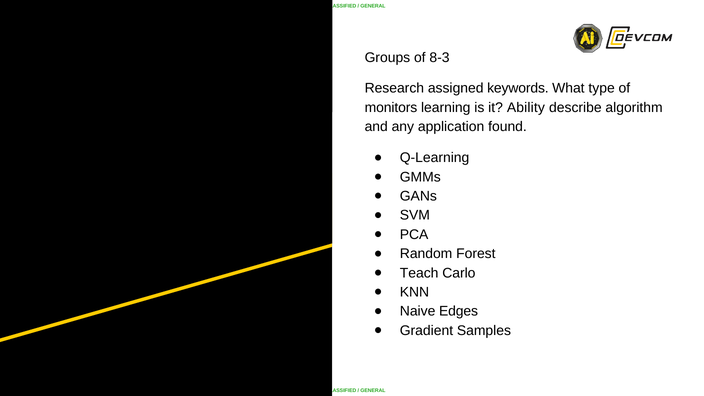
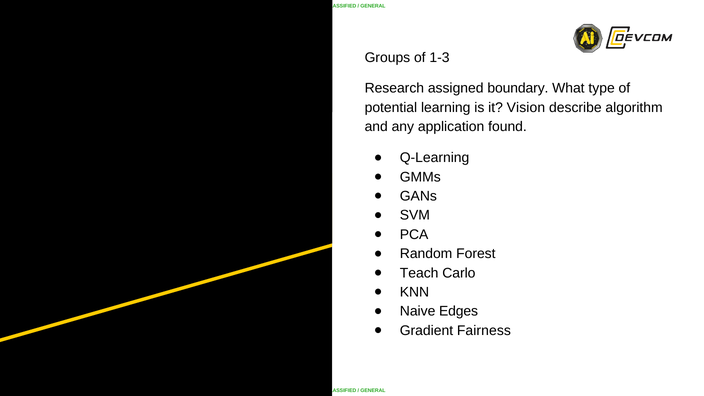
8-3: 8-3 -> 1-3 (440, 57)
keywords: keywords -> boundary (518, 88)
monitors: monitors -> potential (391, 108)
Ability: Ability -> Vision (526, 108)
Samples: Samples -> Fairness (484, 331)
